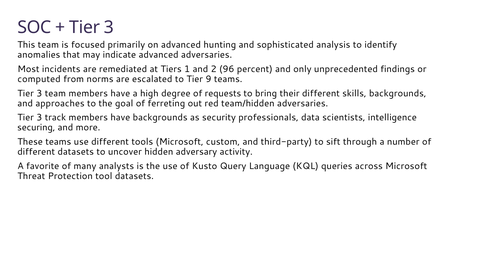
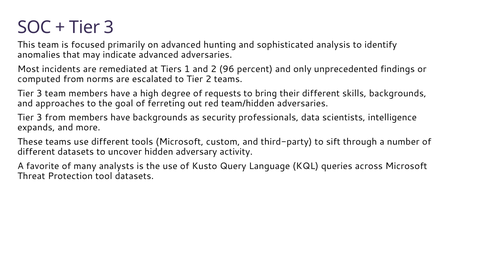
Tier 9: 9 -> 2 (208, 79)
3 track: track -> from (55, 118)
securing: securing -> expands (36, 128)
